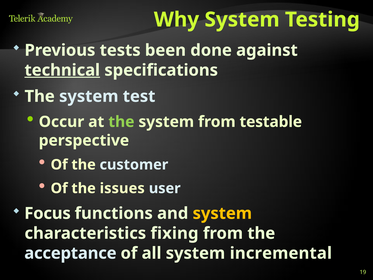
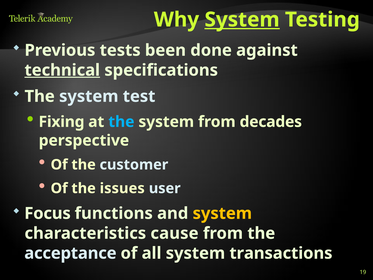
System underline: none -> present (242, 20)
Occur: Occur -> Fixing (62, 122)
the colour: light green -> light blue (121, 122)
testable: testable -> decades (271, 122)
fixing: fixing -> cause (174, 233)
incremental: incremental -> transactions (281, 253)
